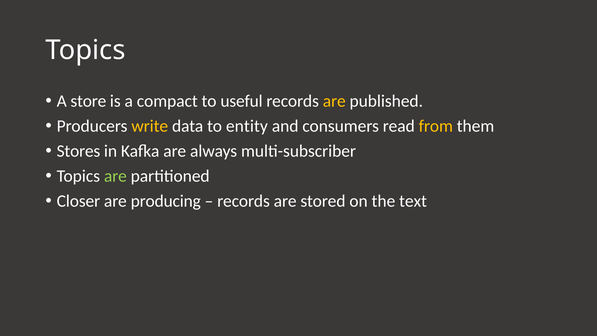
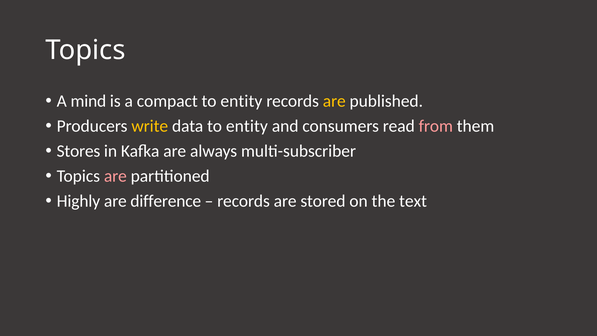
store: store -> mind (88, 101)
useful: useful -> entity (241, 101)
from colour: yellow -> pink (436, 126)
are colour: light green -> pink (115, 176)
Closer: Closer -> Highly (78, 201)
producing: producing -> difference (166, 201)
